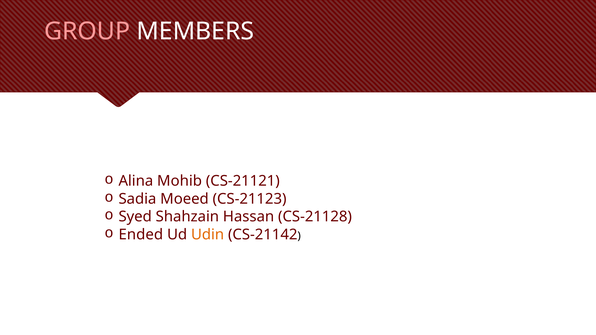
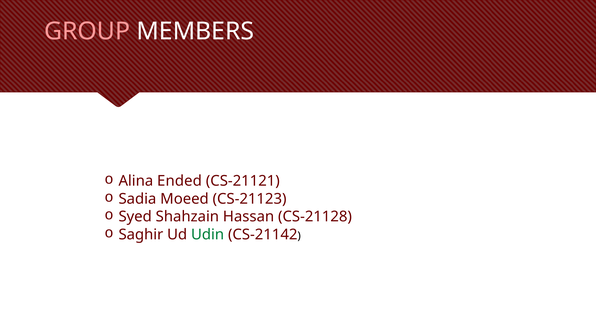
Mohib: Mohib -> Ended (179, 181)
Ended: Ended -> Saghir (141, 235)
Udin colour: orange -> green (208, 235)
